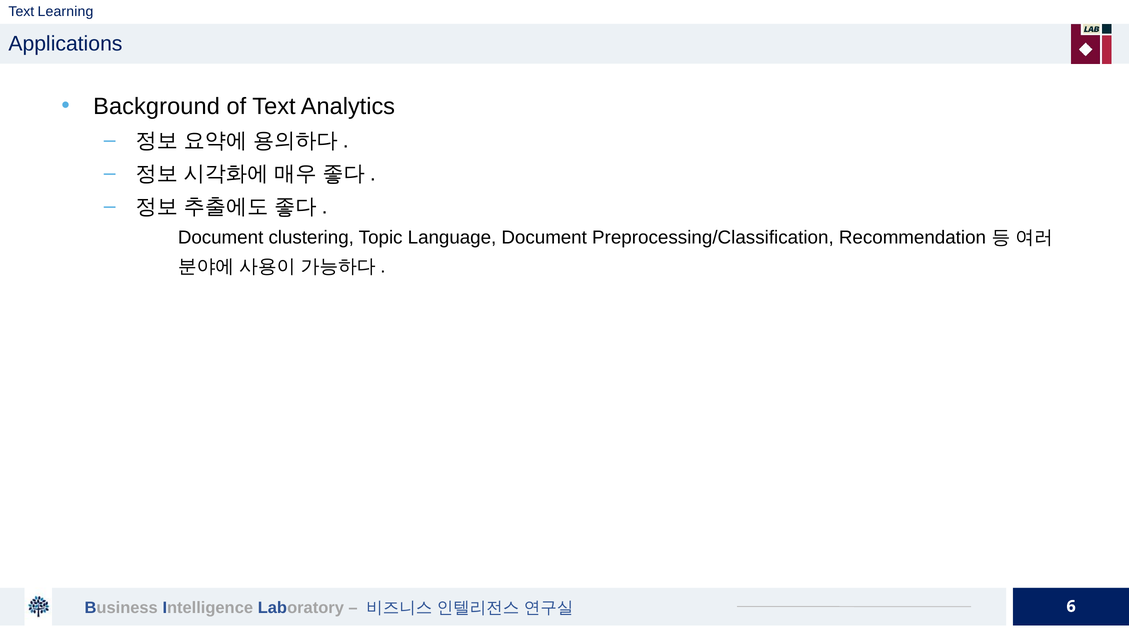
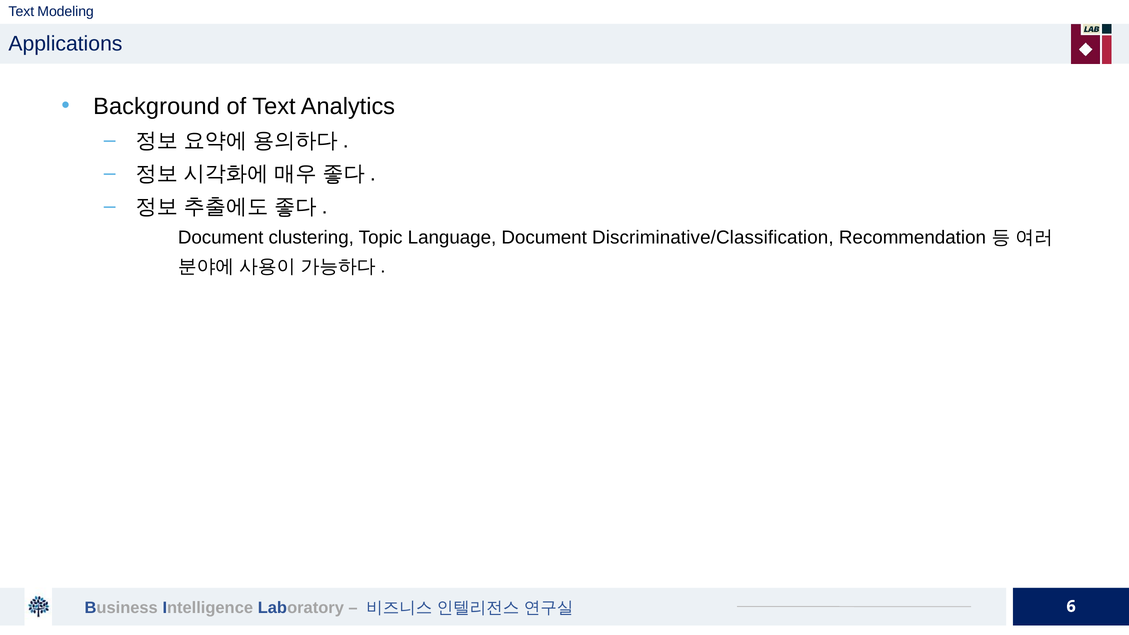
Learning: Learning -> Modeling (66, 12)
Preprocessing/Classification: Preprocessing/Classification -> Discriminative/Classification (713, 237)
